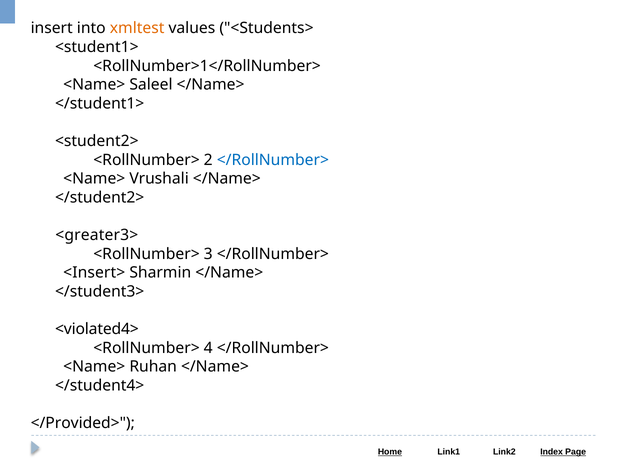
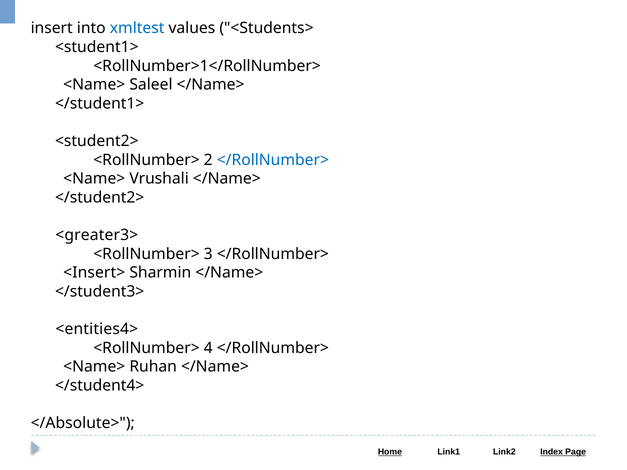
xmltest colour: orange -> blue (137, 28)
<violated4>: <violated4> -> <entities4> (97, 329)
</Provided>: </Provided> -> </Absolute> (83, 423)
